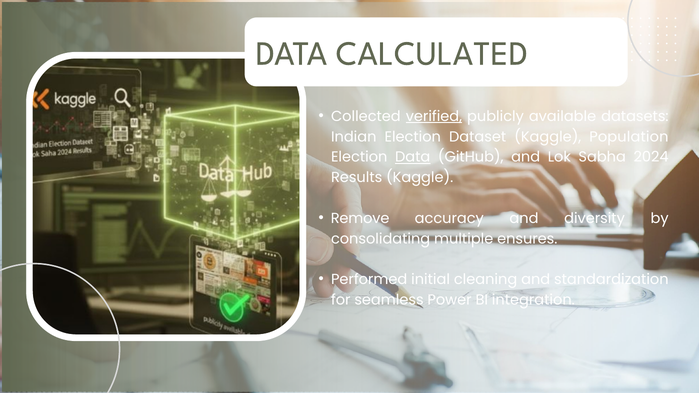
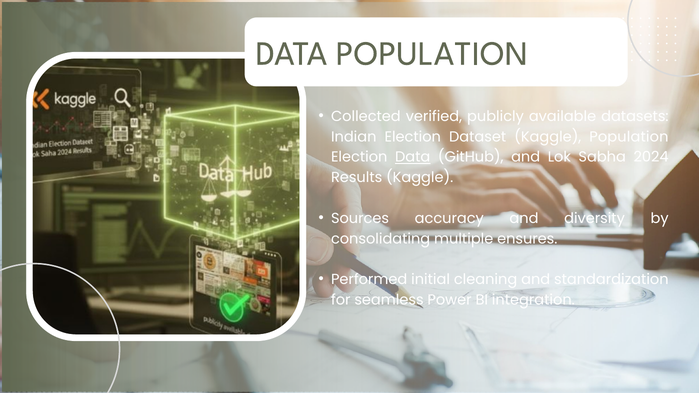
DATA CALCULATED: CALCULATED -> POPULATION (432, 54)
verified underline: present -> none (434, 116)
Remove: Remove -> Sources (360, 218)
